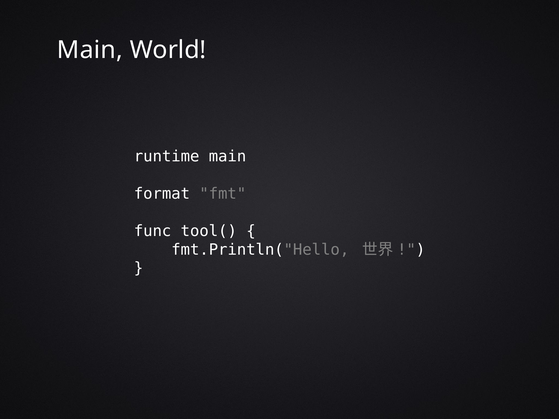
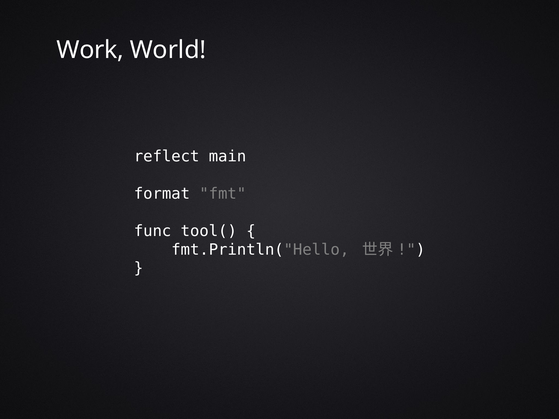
Main: Main -> Work (90, 50)
runtime: runtime -> reflect (167, 156)
